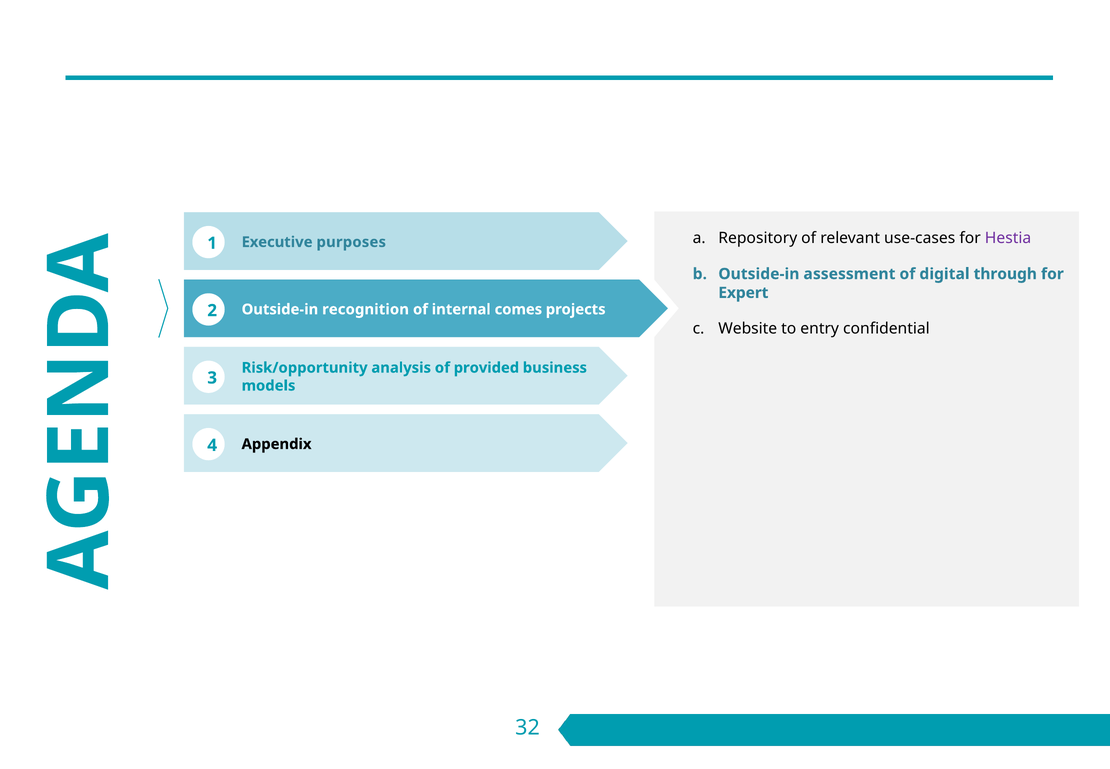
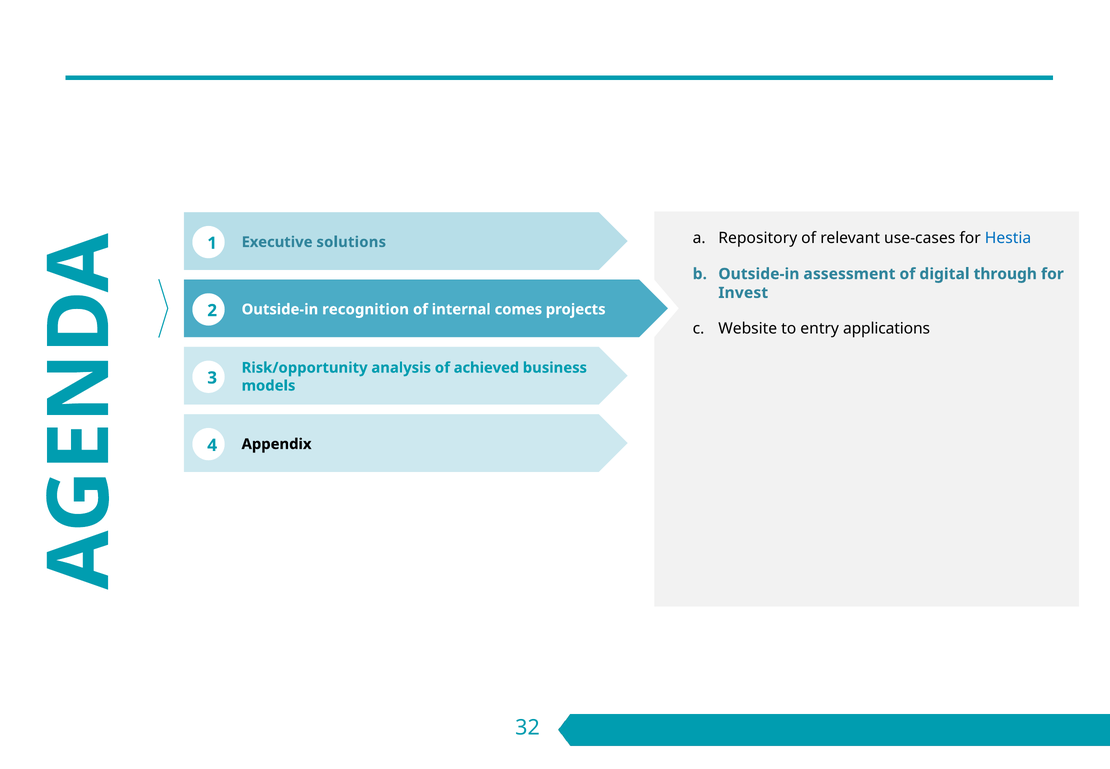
Hestia colour: purple -> blue (1008, 238)
purposes: purposes -> solutions (351, 242)
Expert: Expert -> Invest (743, 293)
confidential: confidential -> applications (887, 328)
provided: provided -> achieved (486, 368)
